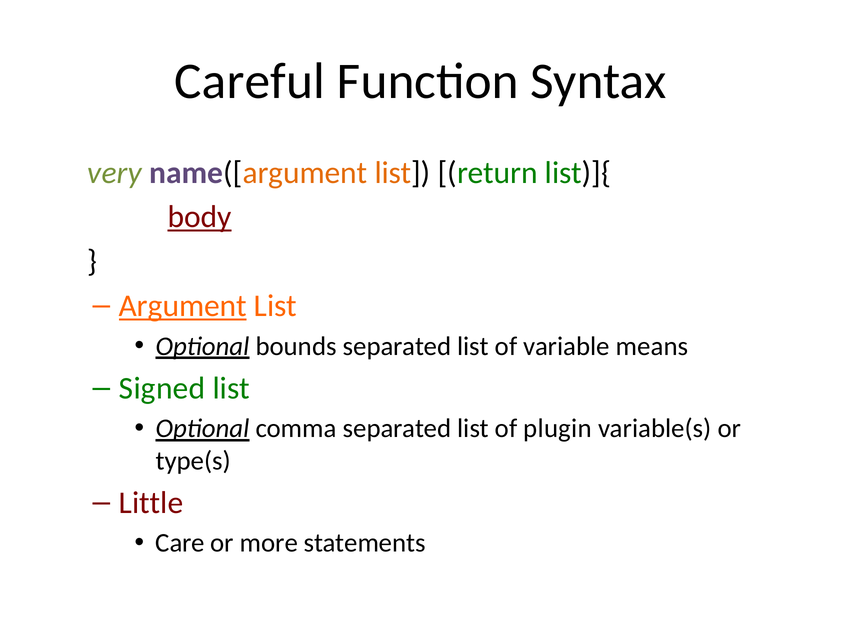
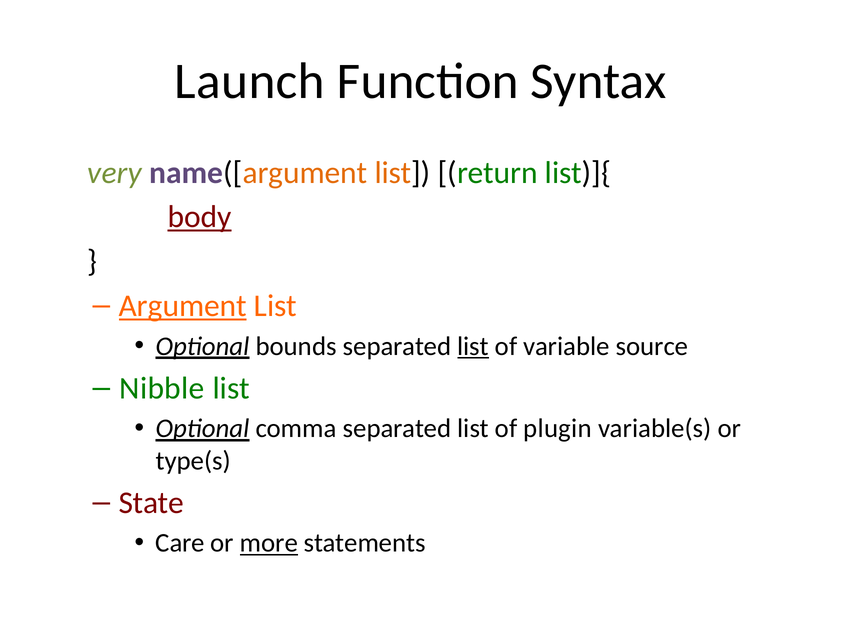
Careful: Careful -> Launch (250, 81)
list underline: none -> present (473, 346)
means: means -> source (652, 346)
Signed: Signed -> Nibble (162, 388)
Little: Little -> State (151, 503)
more underline: none -> present (269, 543)
